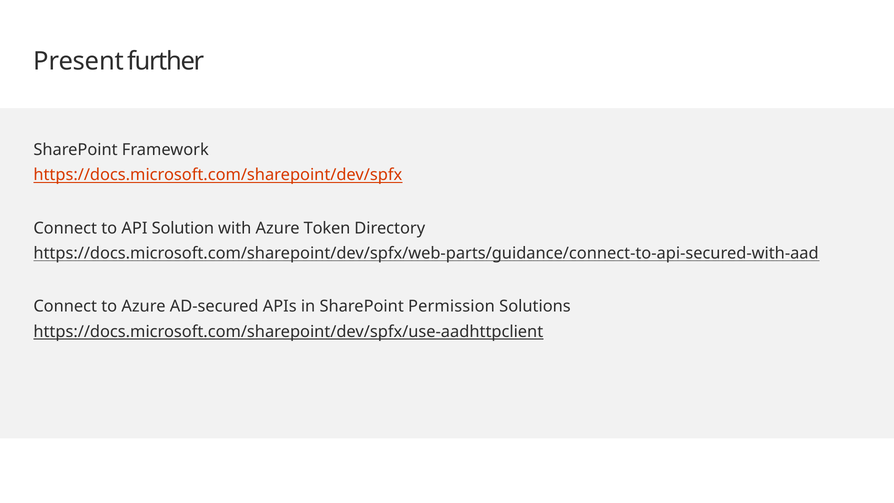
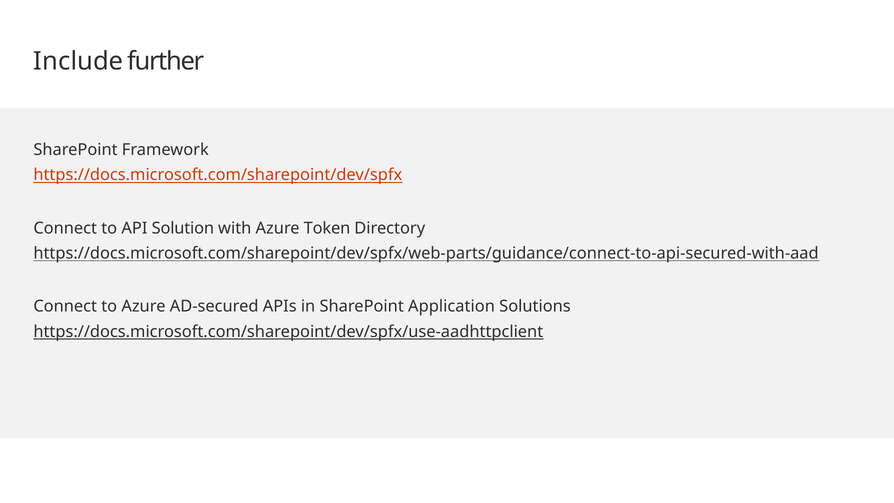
Present: Present -> Include (78, 61)
Permission: Permission -> Application (452, 306)
